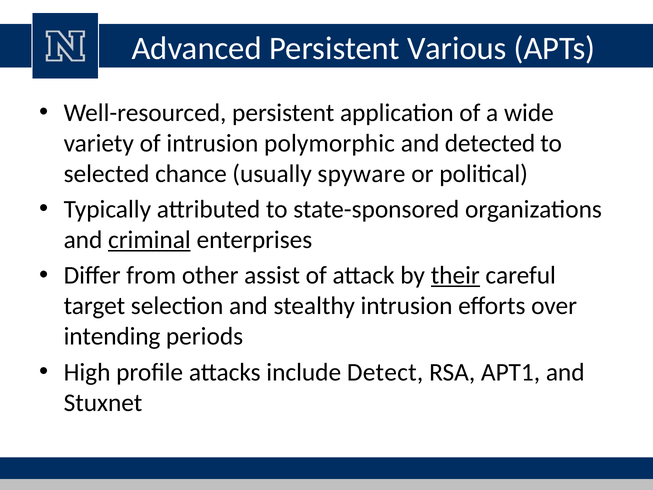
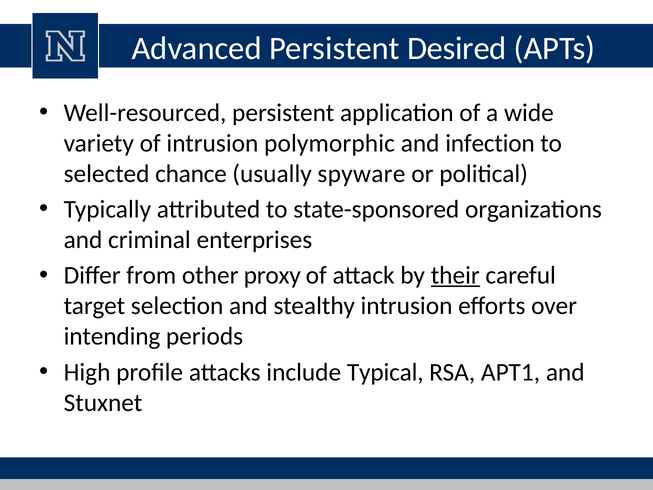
Various: Various -> Desired (457, 49)
detected: detected -> infection (490, 143)
criminal underline: present -> none (149, 240)
assist: assist -> proxy (272, 275)
Detect: Detect -> Typical (385, 372)
